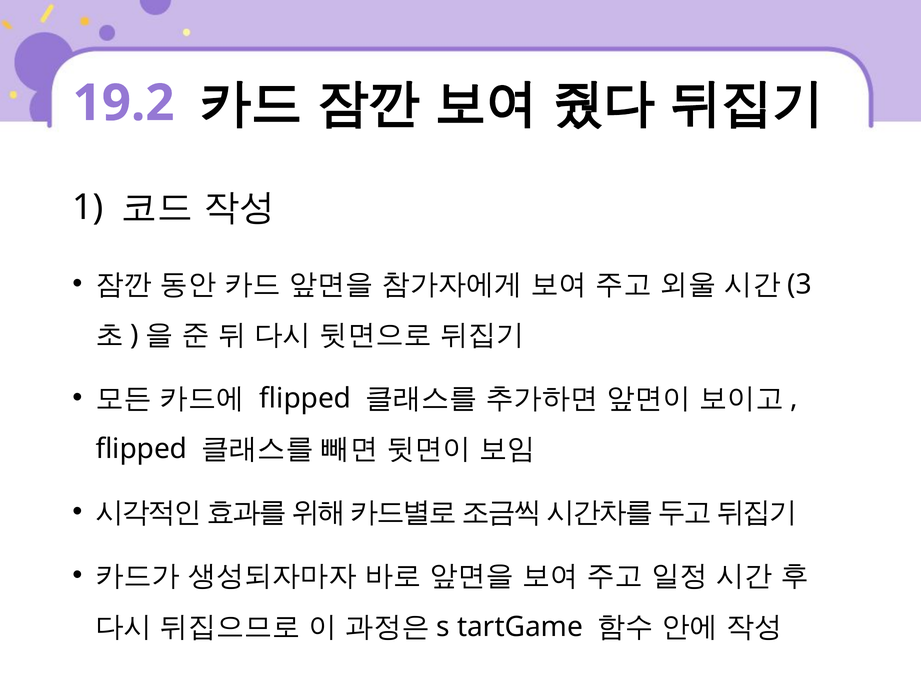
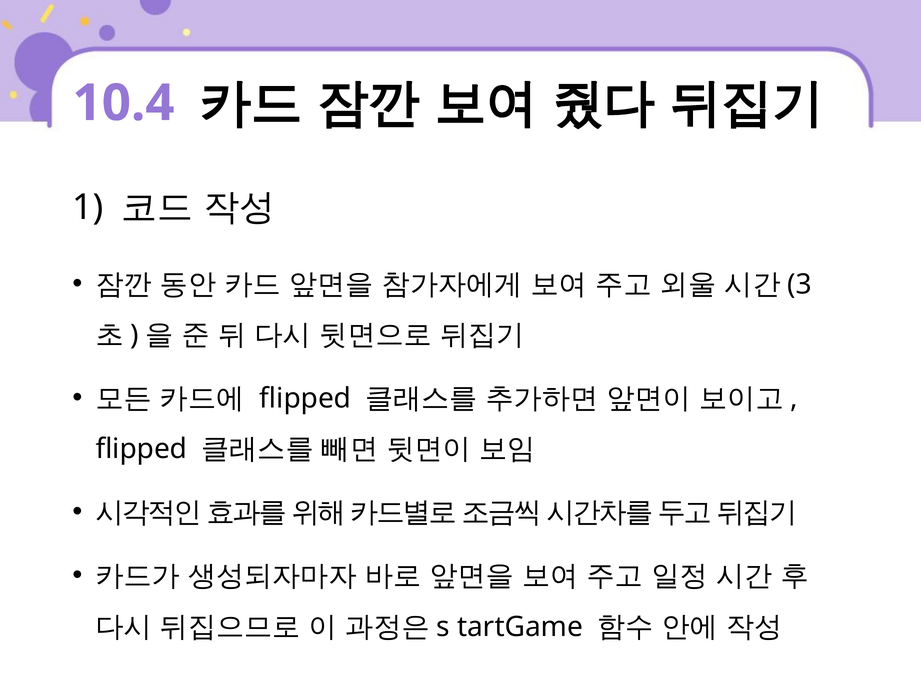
19.2: 19.2 -> 10.4 (124, 103)
